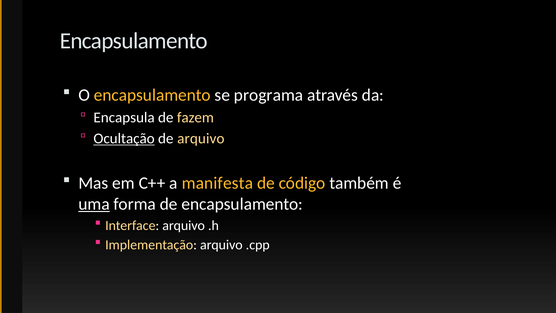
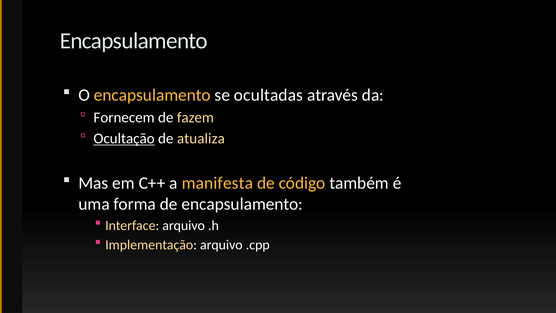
programa: programa -> ocultadas (269, 95)
Encapsula: Encapsula -> Fornecem (124, 117)
de arquivo: arquivo -> atualiza (201, 138)
uma underline: present -> none (94, 204)
